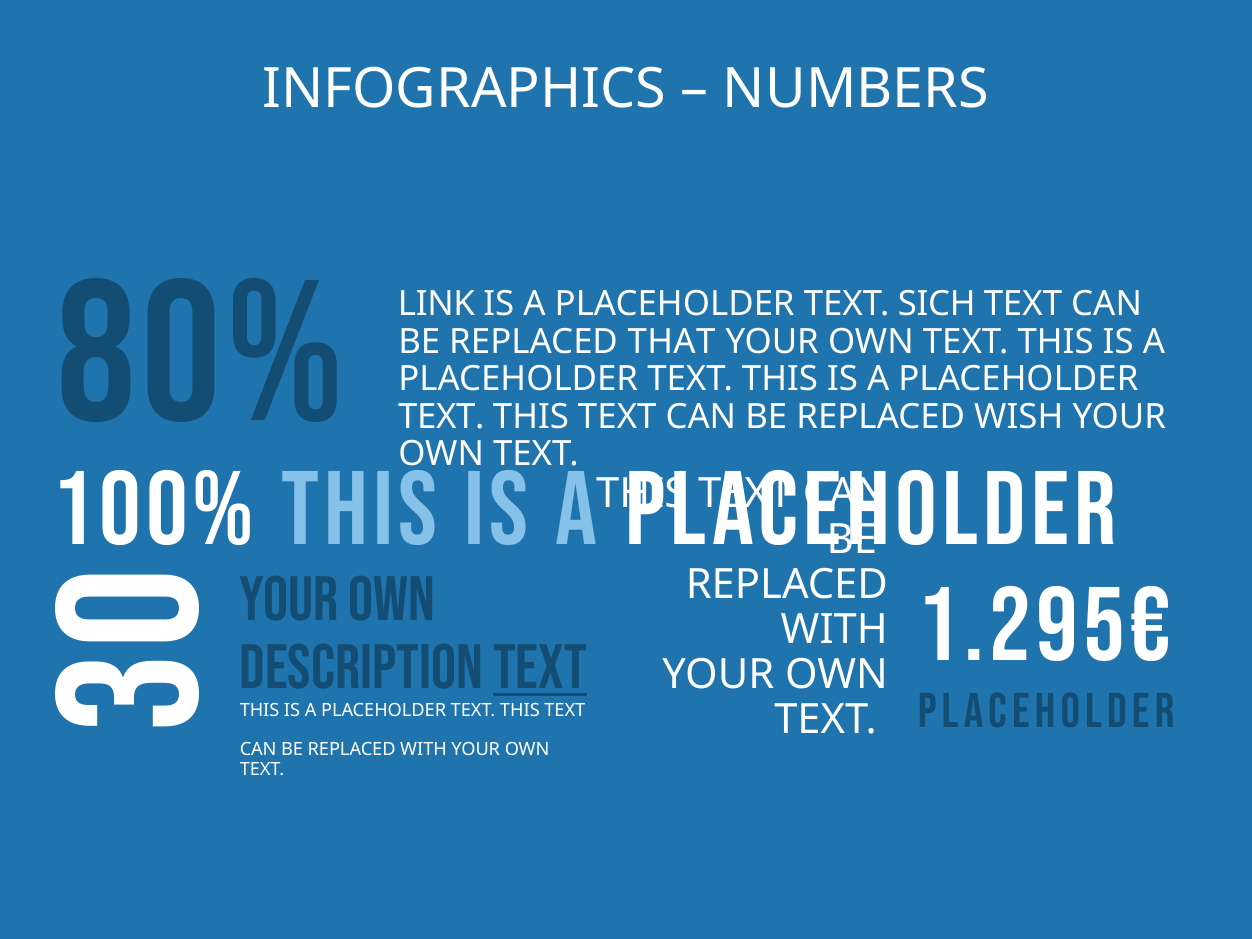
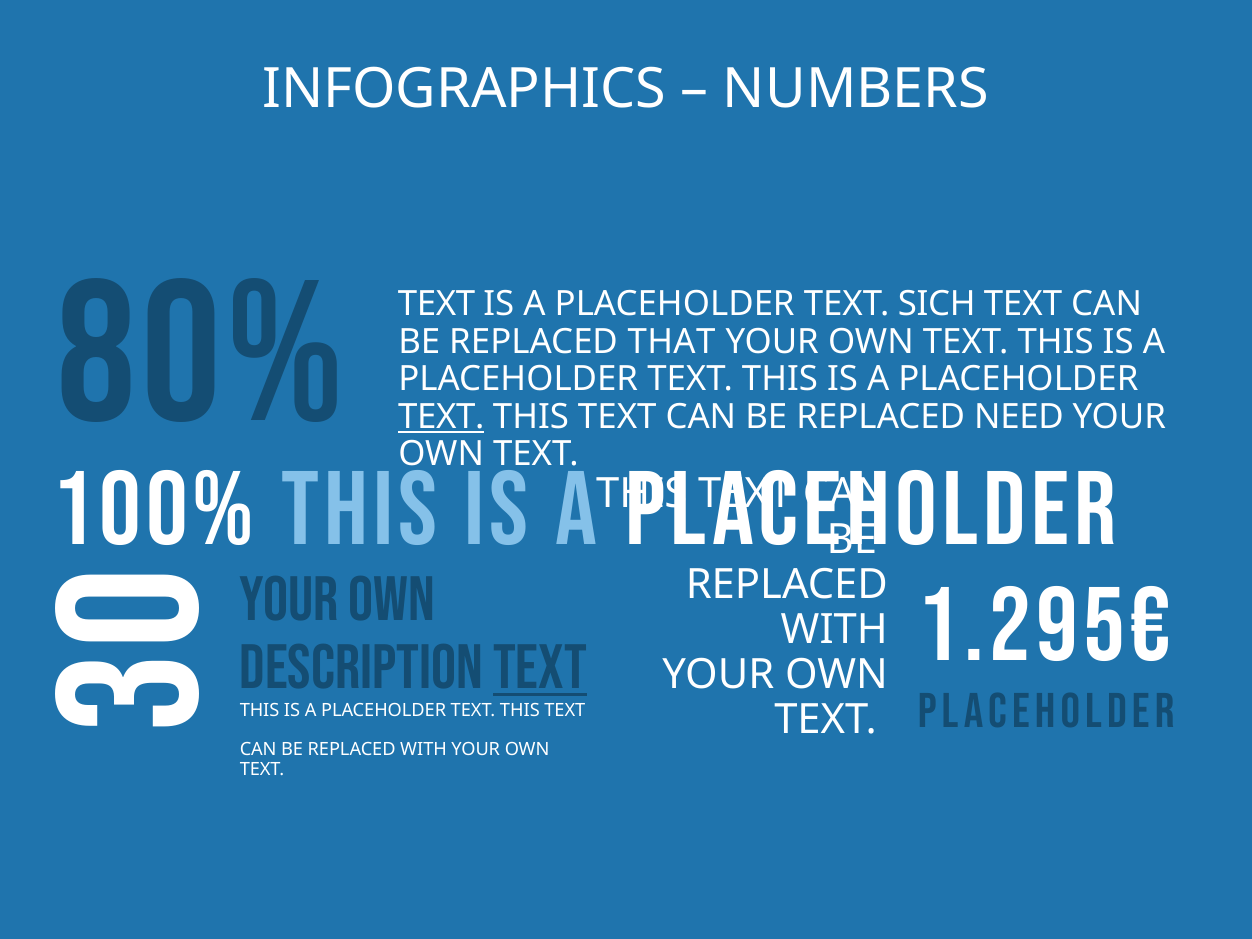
LINK: LINK -> TEXT (436, 304)
TEXT underline: none -> present (441, 417)
WISH: WISH -> NEED (1019, 417)
